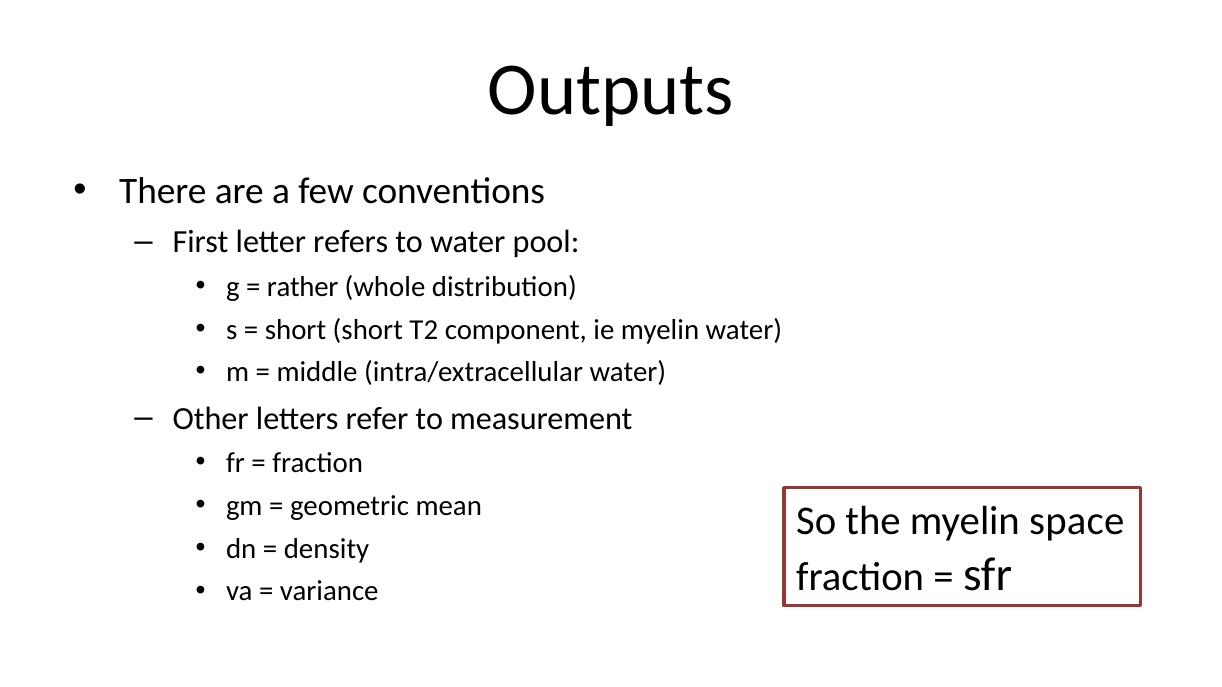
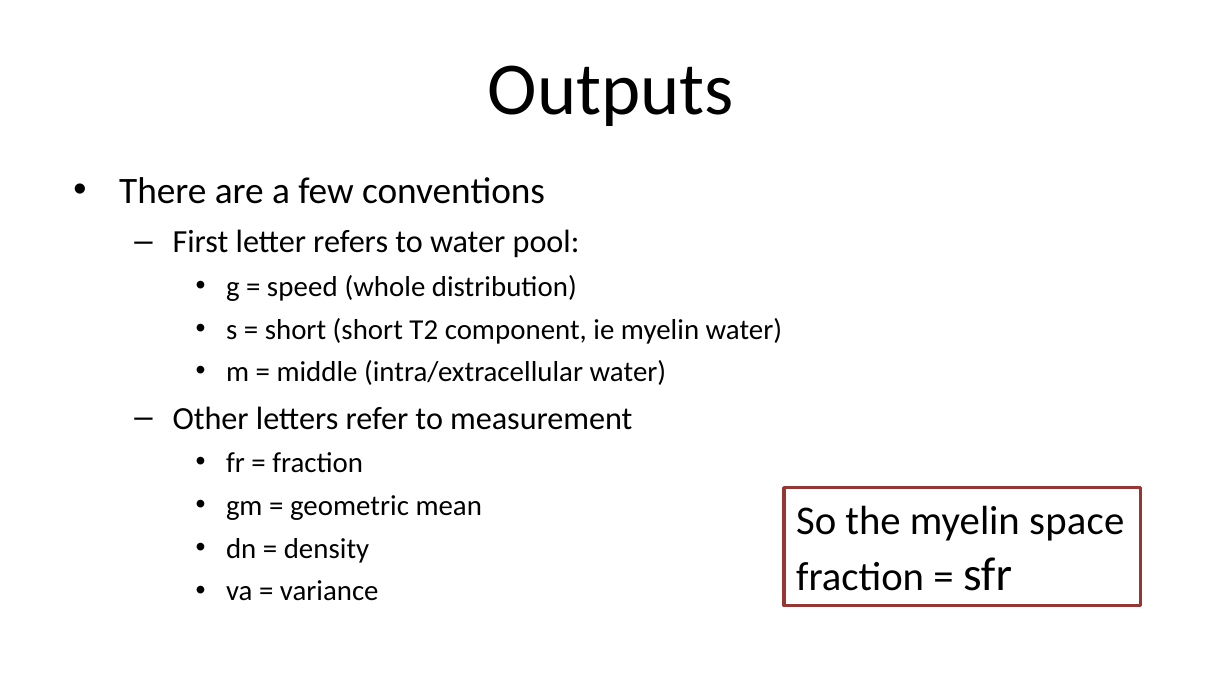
rather: rather -> speed (302, 287)
